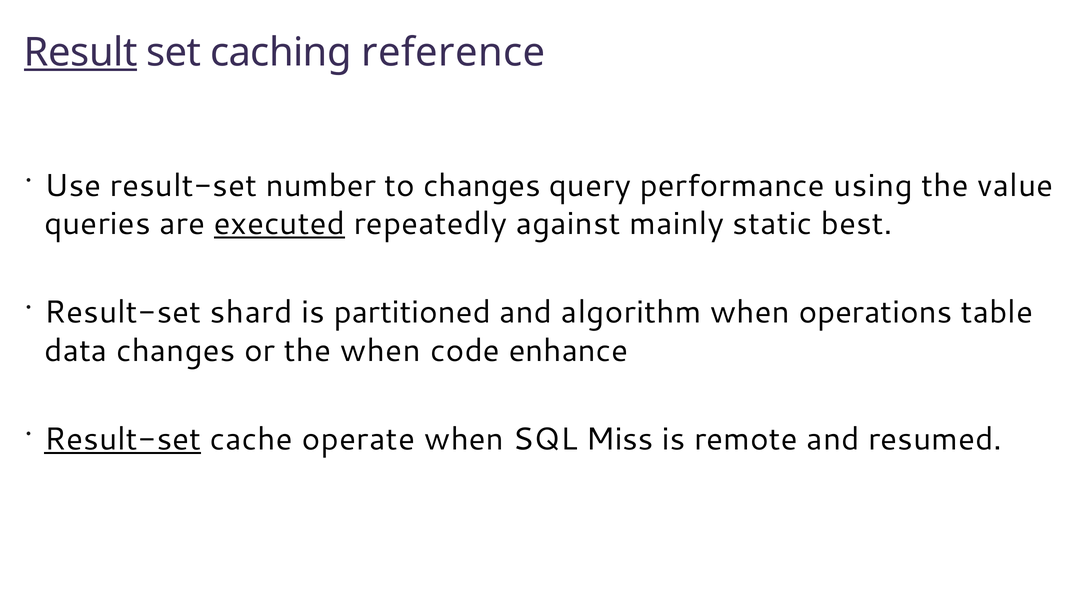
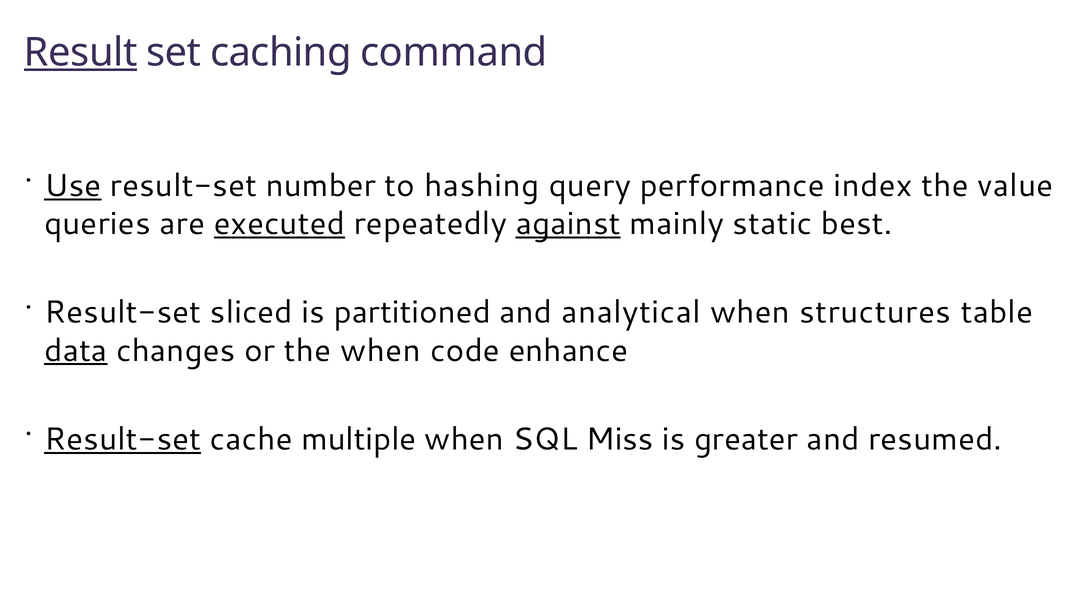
reference: reference -> command (454, 53)
Use underline: none -> present (73, 186)
to changes: changes -> hashing (482, 186)
using: using -> index (873, 186)
against underline: none -> present (568, 224)
shard: shard -> sliced (251, 312)
algorithm: algorithm -> analytical (631, 312)
operations: operations -> structures (875, 312)
data underline: none -> present (76, 350)
operate: operate -> multiple (359, 439)
remote: remote -> greater (746, 439)
